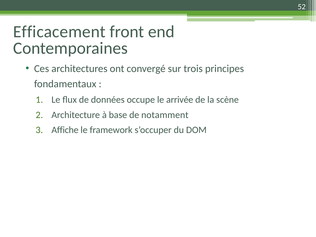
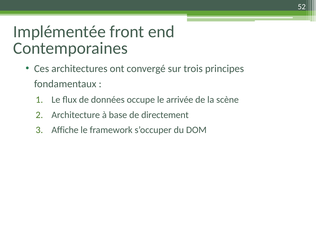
Efficacement: Efficacement -> Implémentée (60, 32)
notamment: notamment -> directement (165, 115)
